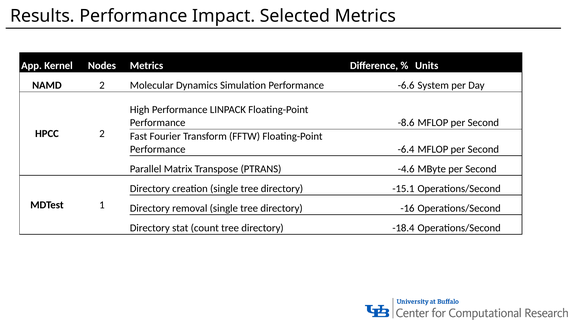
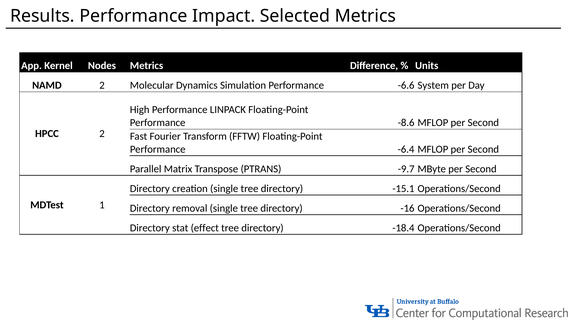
-4.6: -4.6 -> -9.7 (406, 169)
count: count -> effect (205, 228)
